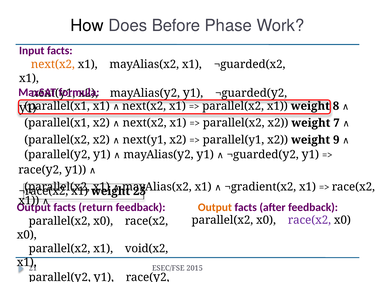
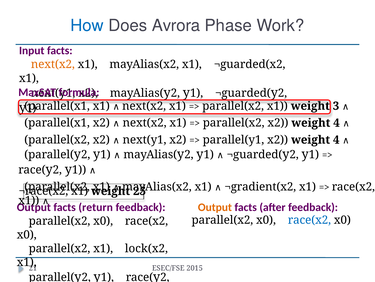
How colour: black -> blue (87, 26)
Before: Before -> Avrora (176, 26)
8: 8 -> 3 (336, 106)
parallel(x2 x2 weight 7: 7 -> 4 (337, 123)
parallel(y1 x2 weight 9: 9 -> 4 (336, 139)
race(x2 colour: purple -> blue (309, 219)
void(x2: void(x2 -> lock(x2 (146, 248)
